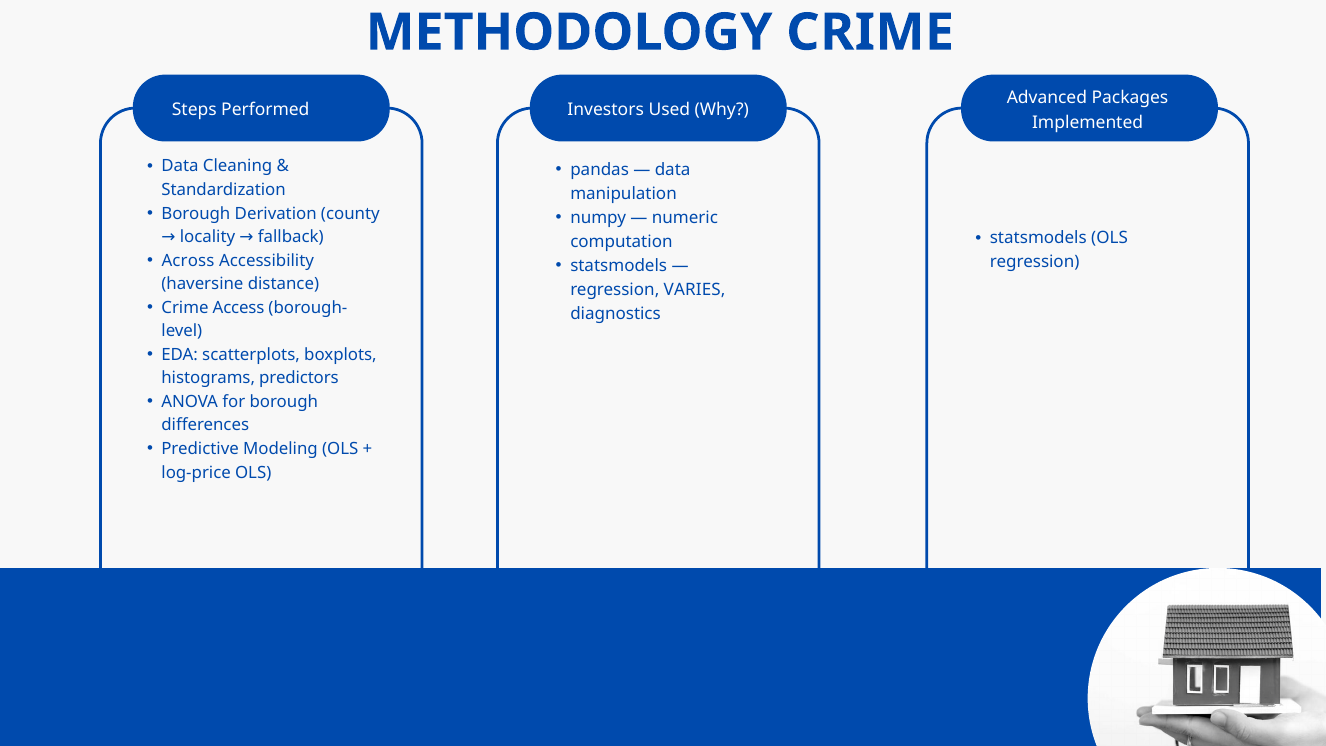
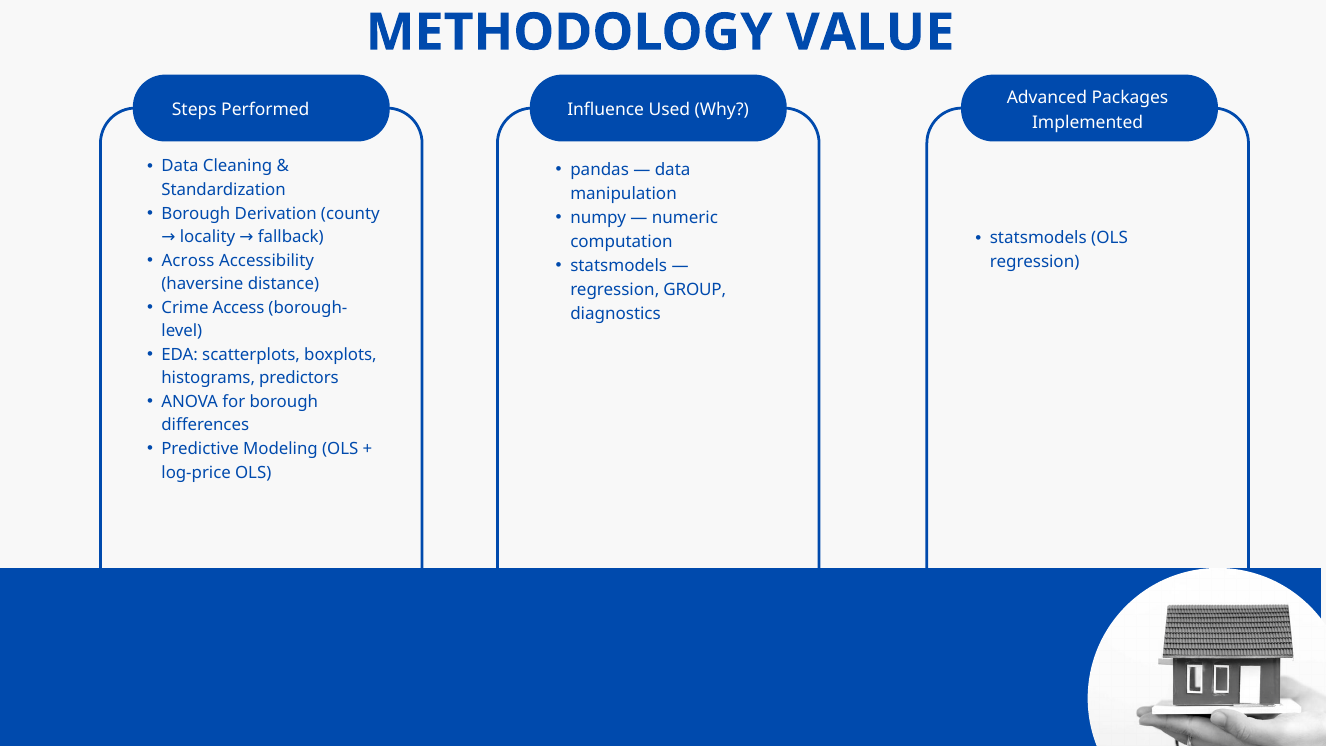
METHODOLOGY CRIME: CRIME -> VALUE (870, 32)
Investors: Investors -> Influence (606, 110)
VARIES: VARIES -> GROUP (695, 289)
